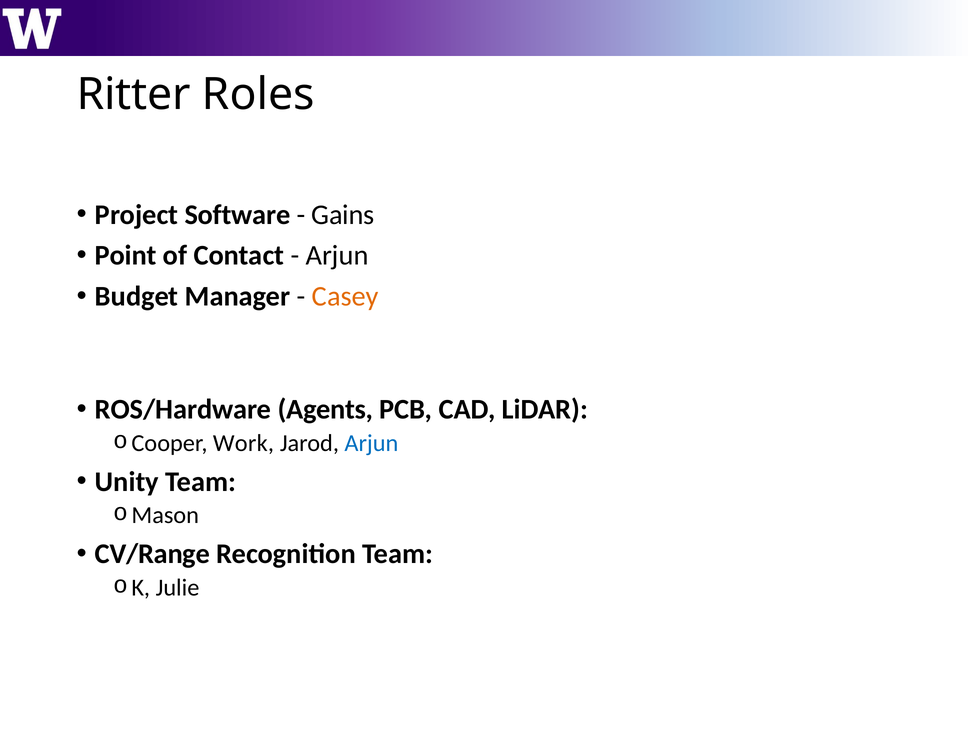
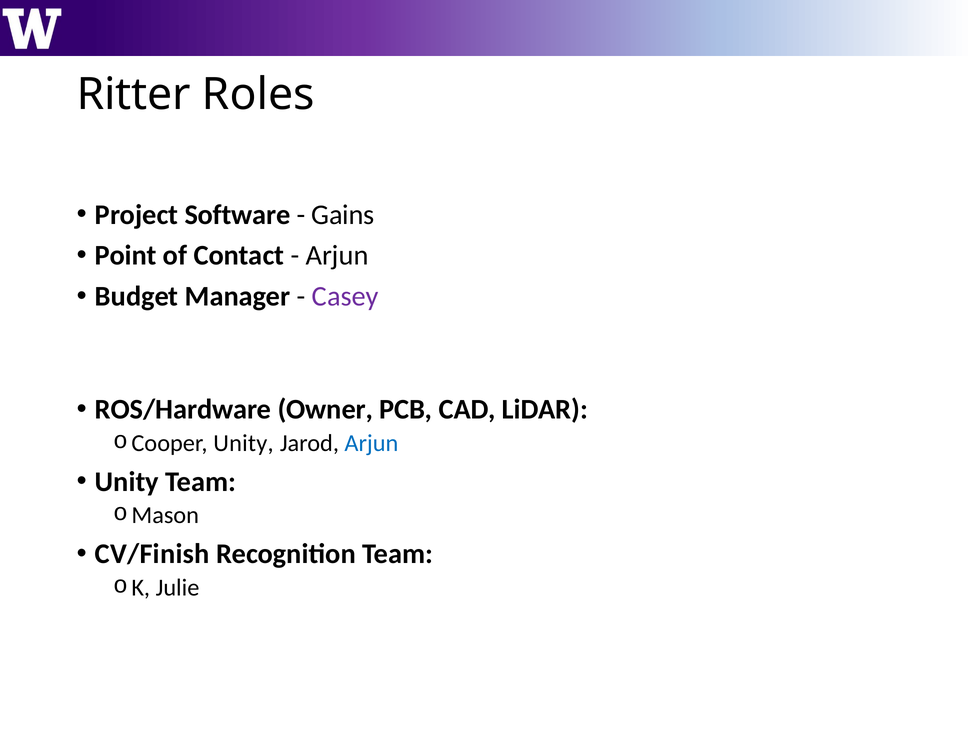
Casey colour: orange -> purple (345, 296)
Agents: Agents -> Owner (325, 409)
Work: Work -> Unity (243, 443)
CV/Range: CV/Range -> CV/Finish (152, 554)
